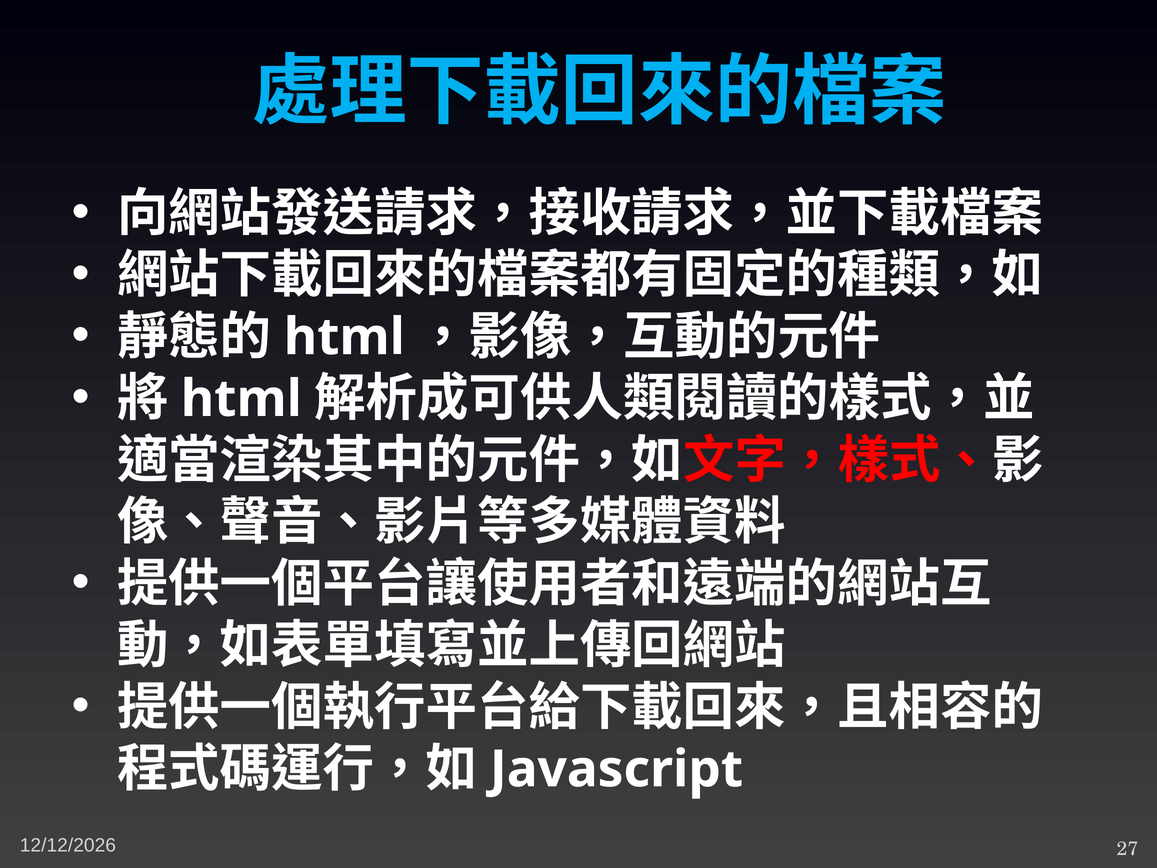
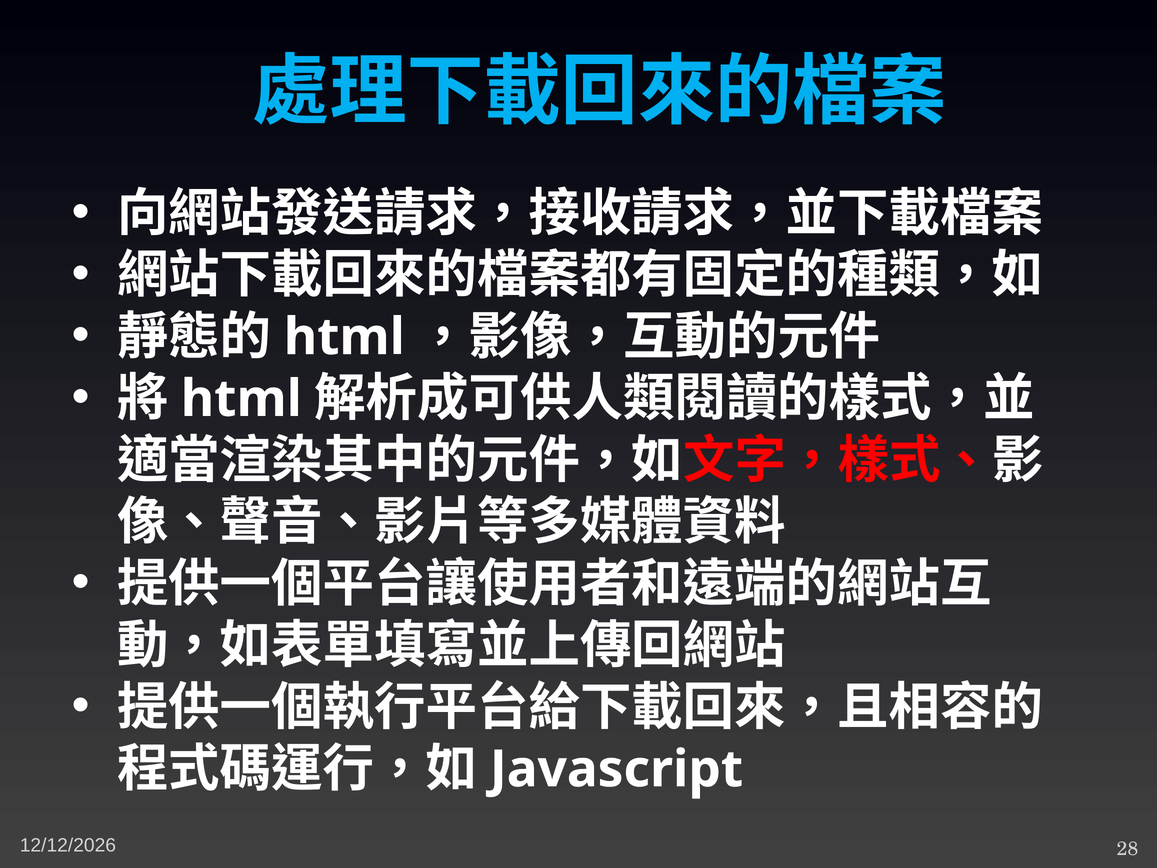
27: 27 -> 28 (1128, 849)
